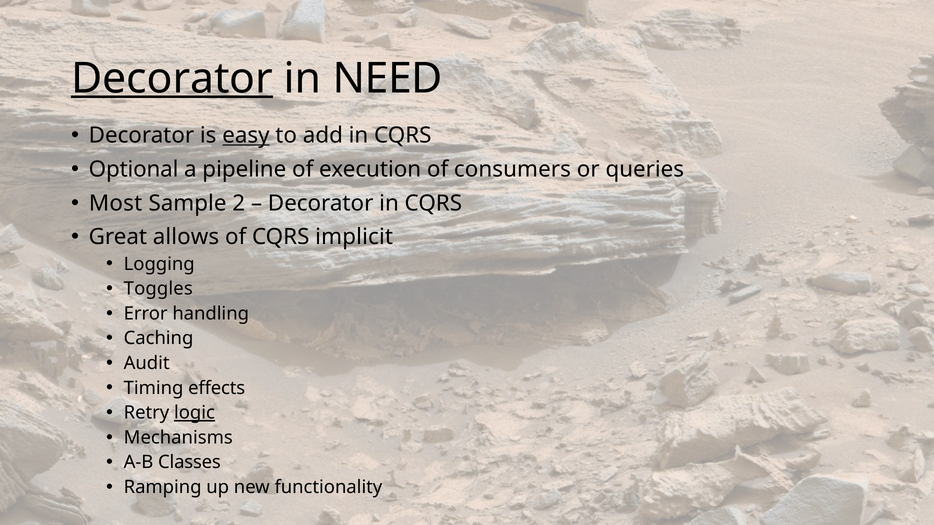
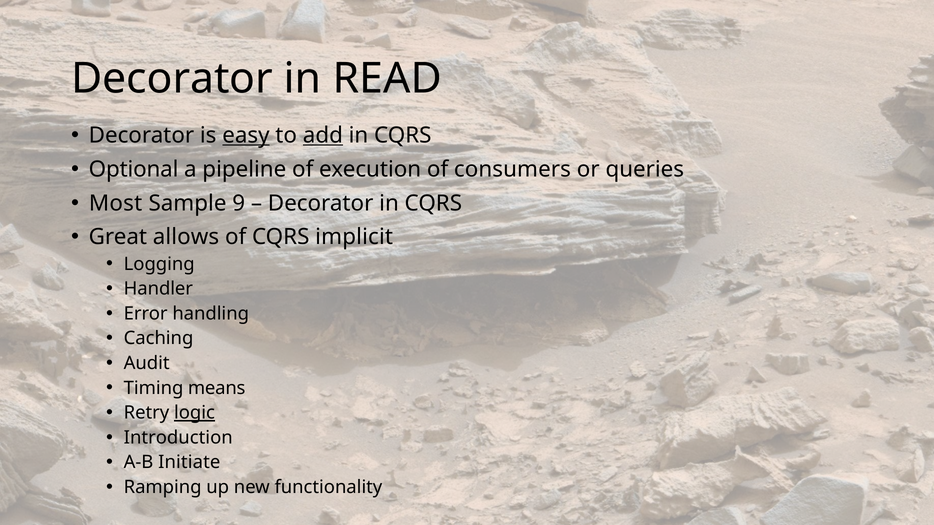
Decorator underline: present -> none (172, 78)
NEED: NEED -> READ (387, 78)
add underline: none -> present (323, 136)
2: 2 -> 9 (239, 203)
Toggles: Toggles -> Handler (158, 289)
effects: effects -> means (217, 388)
Mechanisms: Mechanisms -> Introduction (178, 438)
Classes: Classes -> Initiate (189, 463)
